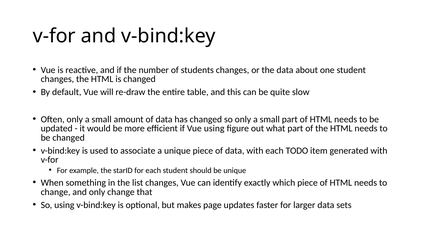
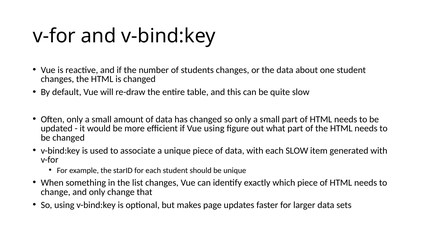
each TODO: TODO -> SLOW (297, 151)
